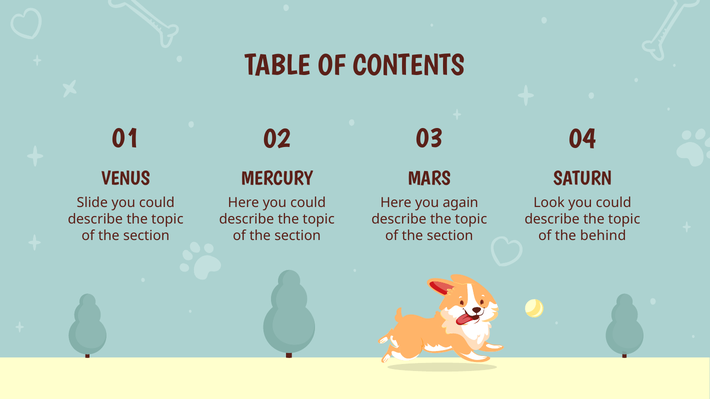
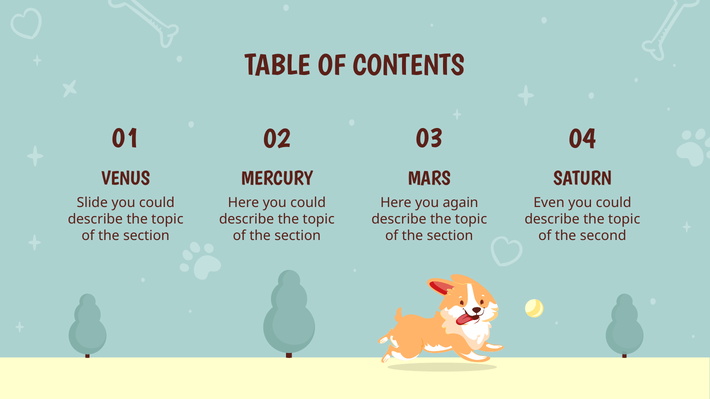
Look: Look -> Even (549, 203)
behind: behind -> second (603, 236)
